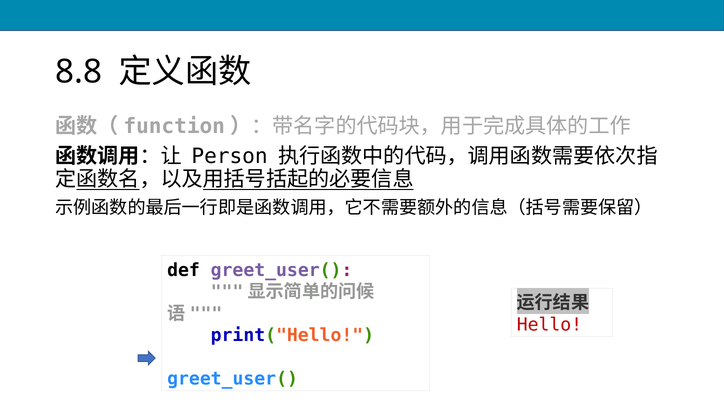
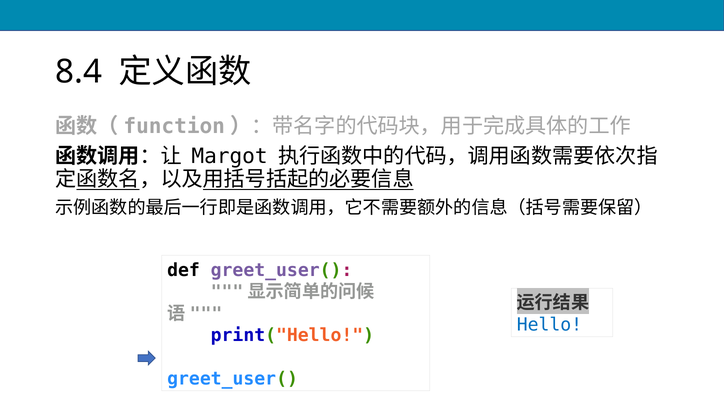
8.8: 8.8 -> 8.4 (79, 72)
Person: Person -> Margot (230, 157)
Hello colour: red -> blue (549, 325)
